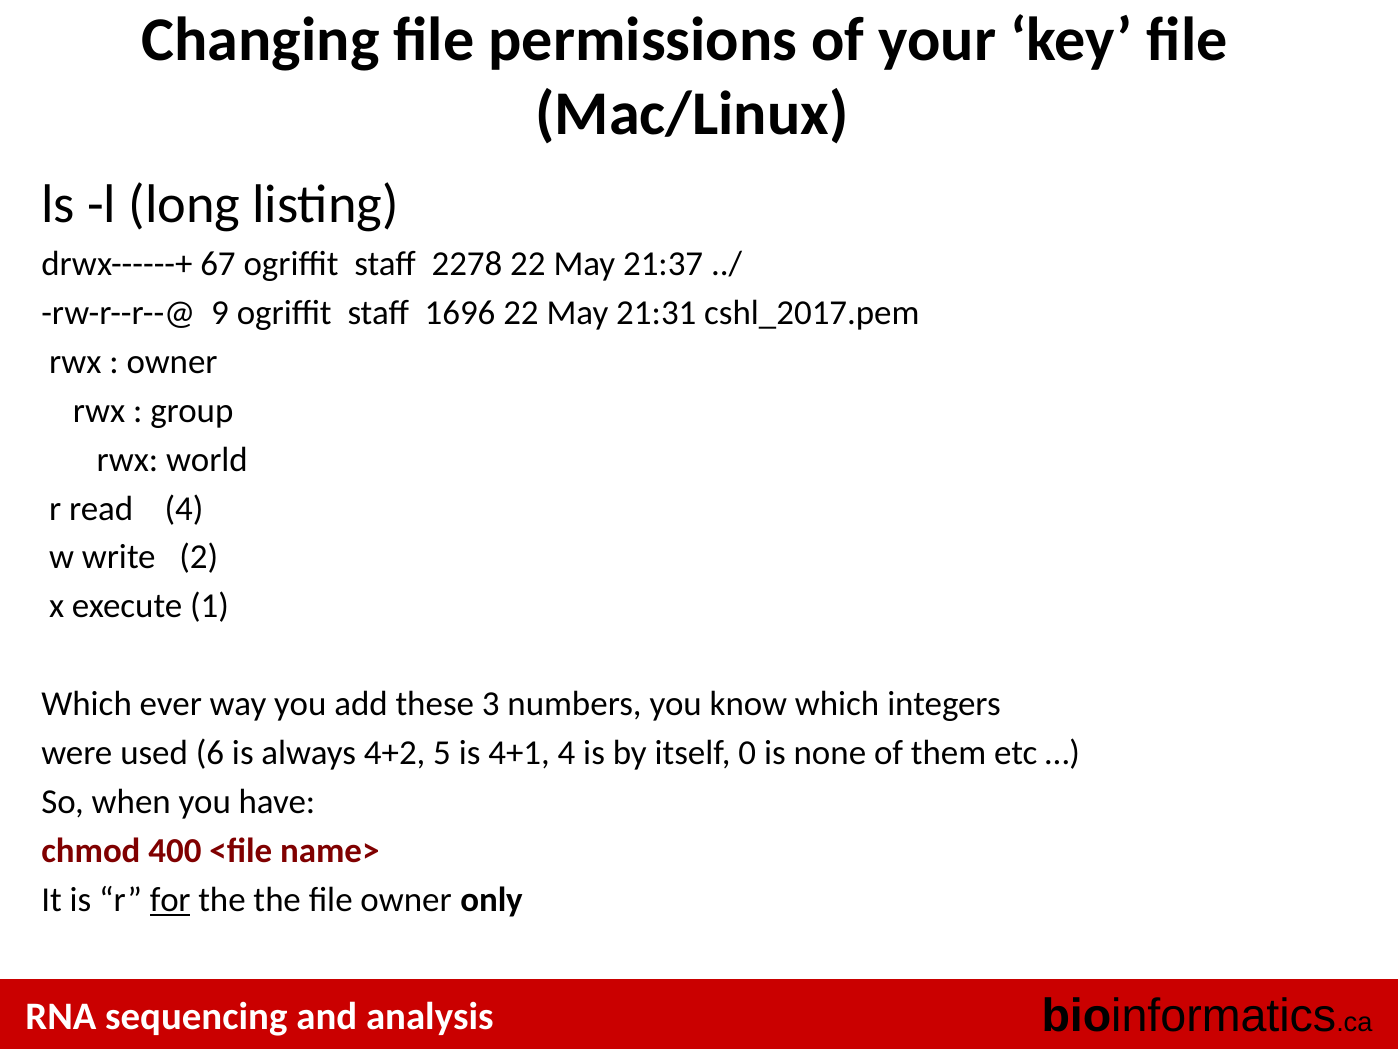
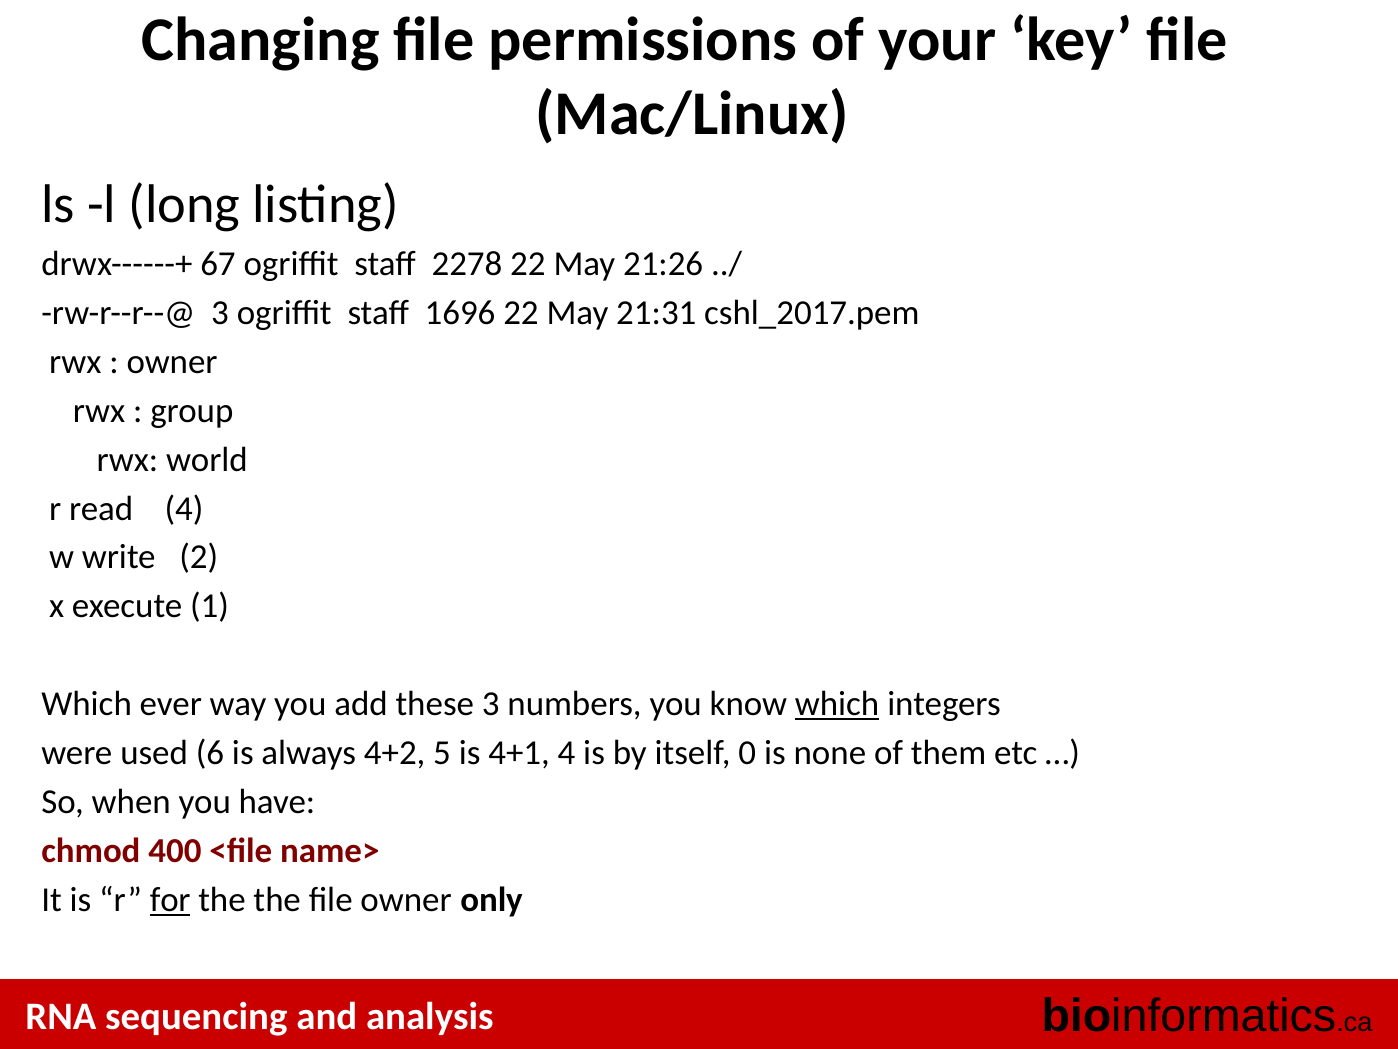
21:37: 21:37 -> 21:26 (663, 264)
rw-r--r--@ 9: 9 -> 3 (220, 313)
which underline: none -> present (837, 704)
